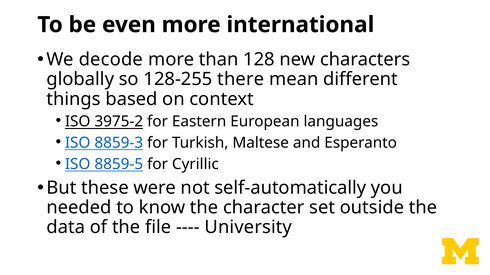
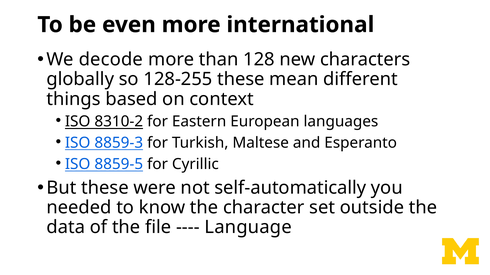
128-255 there: there -> these (241, 79)
3975-2: 3975-2 -> 8310-2 (119, 122)
University: University -> Language (248, 228)
